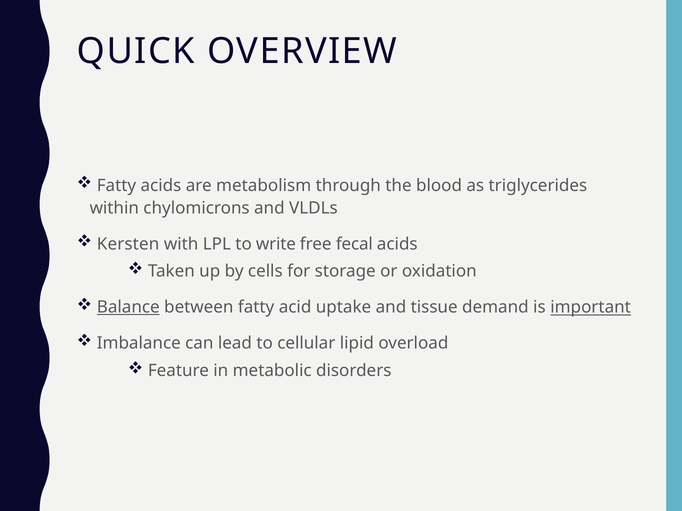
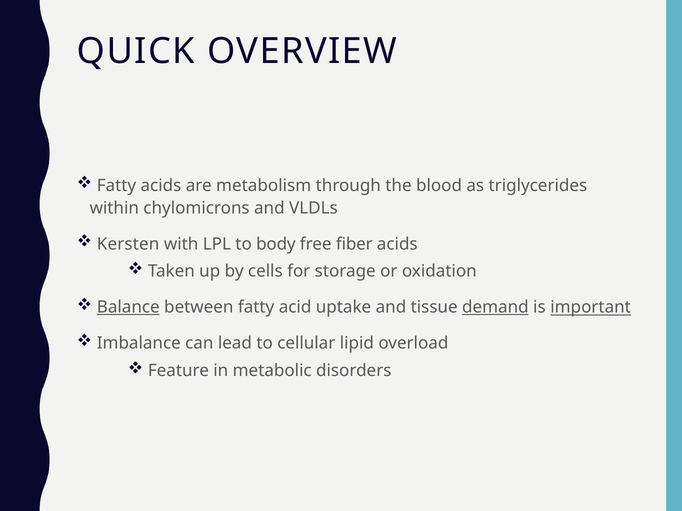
write: write -> body (276, 244)
fecal: fecal -> fiber (354, 244)
demand underline: none -> present (495, 308)
